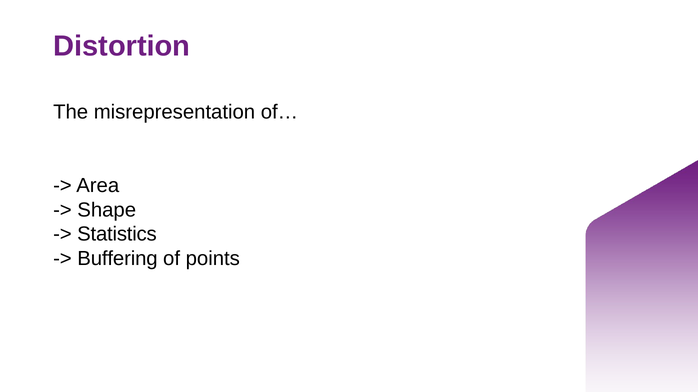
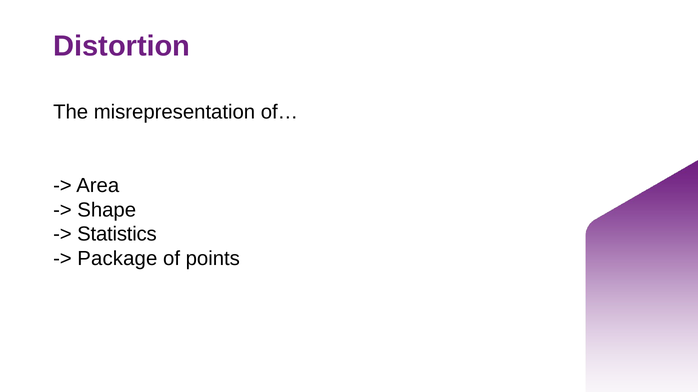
Buffering: Buffering -> Package (117, 259)
